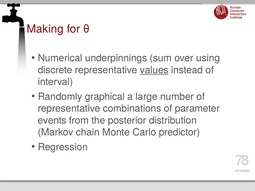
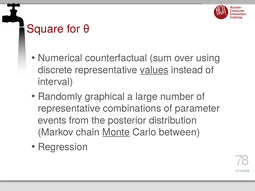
Making: Making -> Square (45, 29)
underpinnings: underpinnings -> counterfactual (116, 58)
Monte underline: none -> present (116, 132)
predictor: predictor -> between (179, 132)
